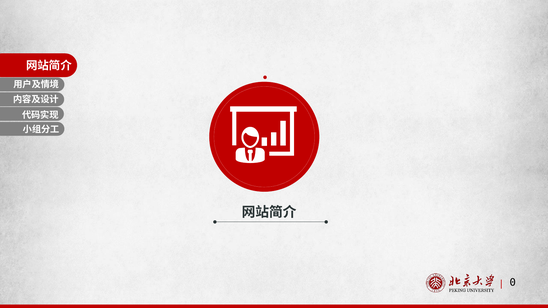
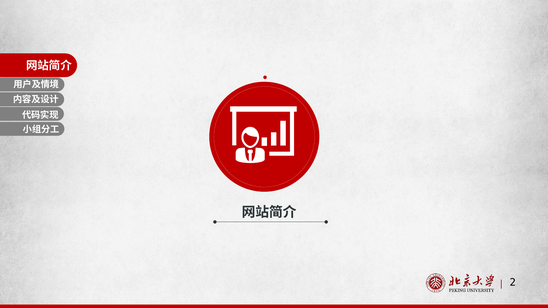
0: 0 -> 2 (513, 283)
